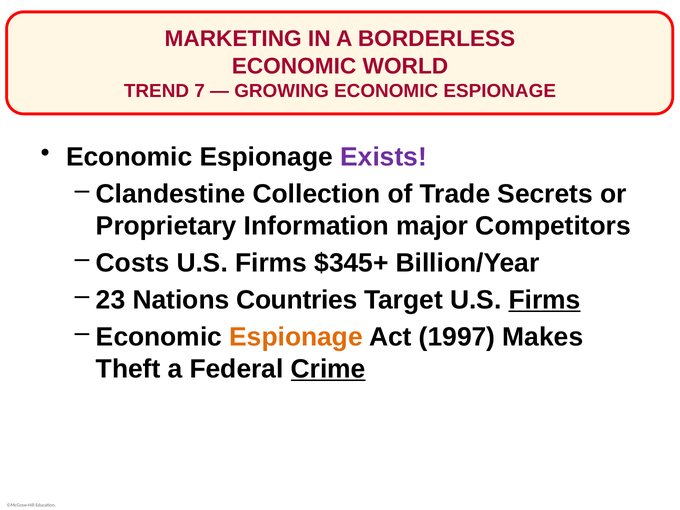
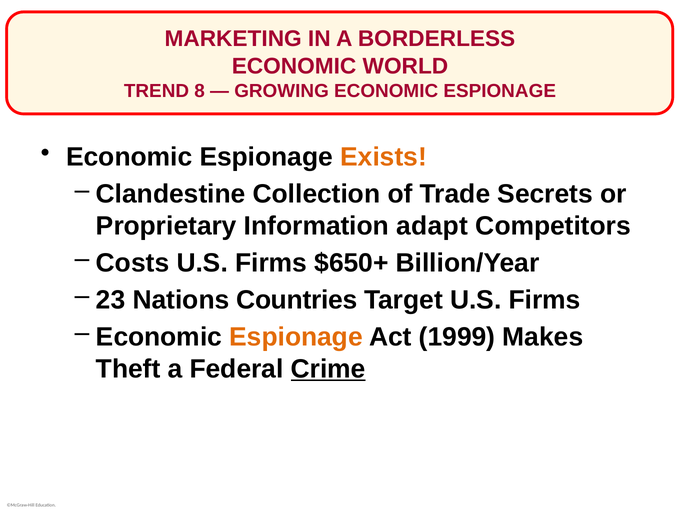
7: 7 -> 8 (200, 91)
Exists colour: purple -> orange (384, 157)
major: major -> adapt (432, 226)
$345+: $345+ -> $650+ (351, 263)
Firms underline: present -> none (545, 300)
1997: 1997 -> 1999 (457, 337)
